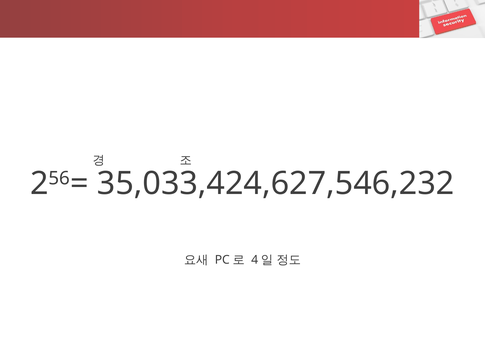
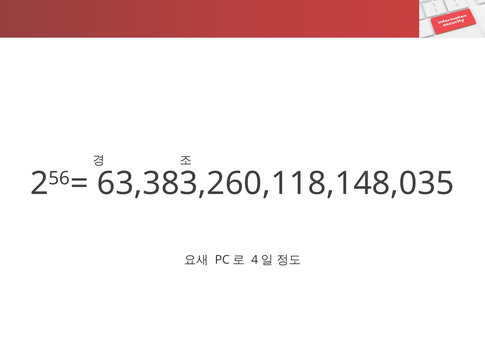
35,033,424,627,546,232: 35,033,424,627,546,232 -> 63,383,260,118,148,035 (276, 184)
